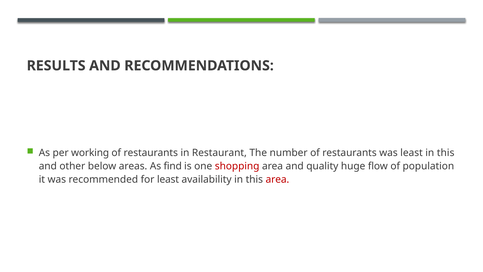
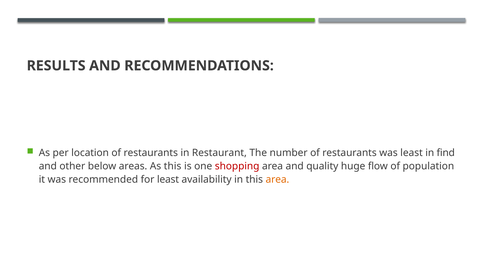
working: working -> location (90, 153)
least in this: this -> find (446, 153)
As find: find -> this (173, 166)
area colour: red -> orange (277, 179)
